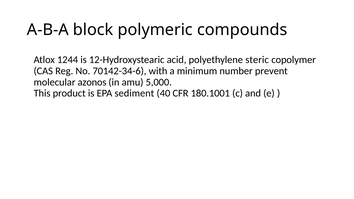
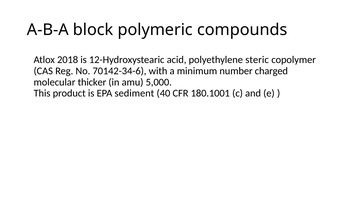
1244: 1244 -> 2018 (68, 60)
prevent: prevent -> charged (271, 71)
azonos: azonos -> thicker (92, 82)
